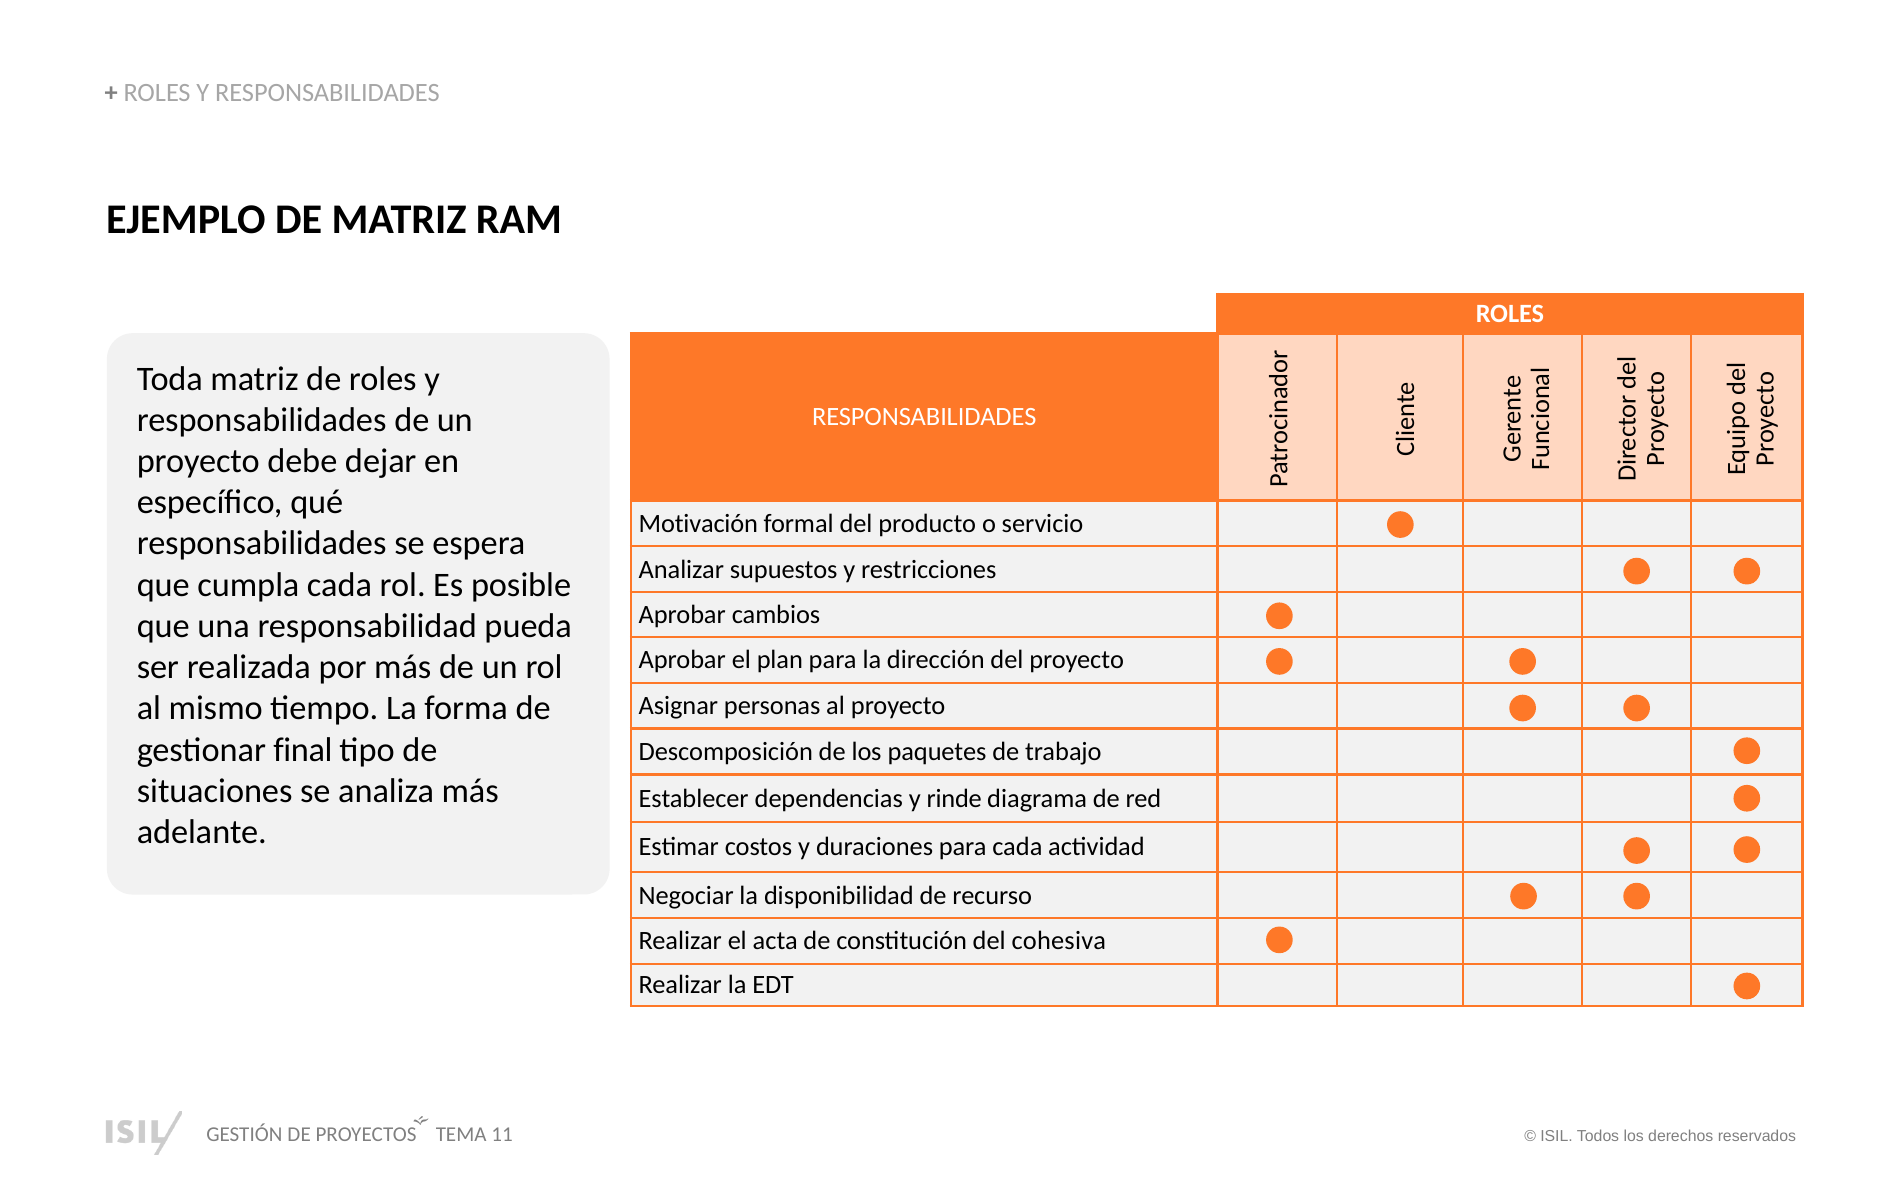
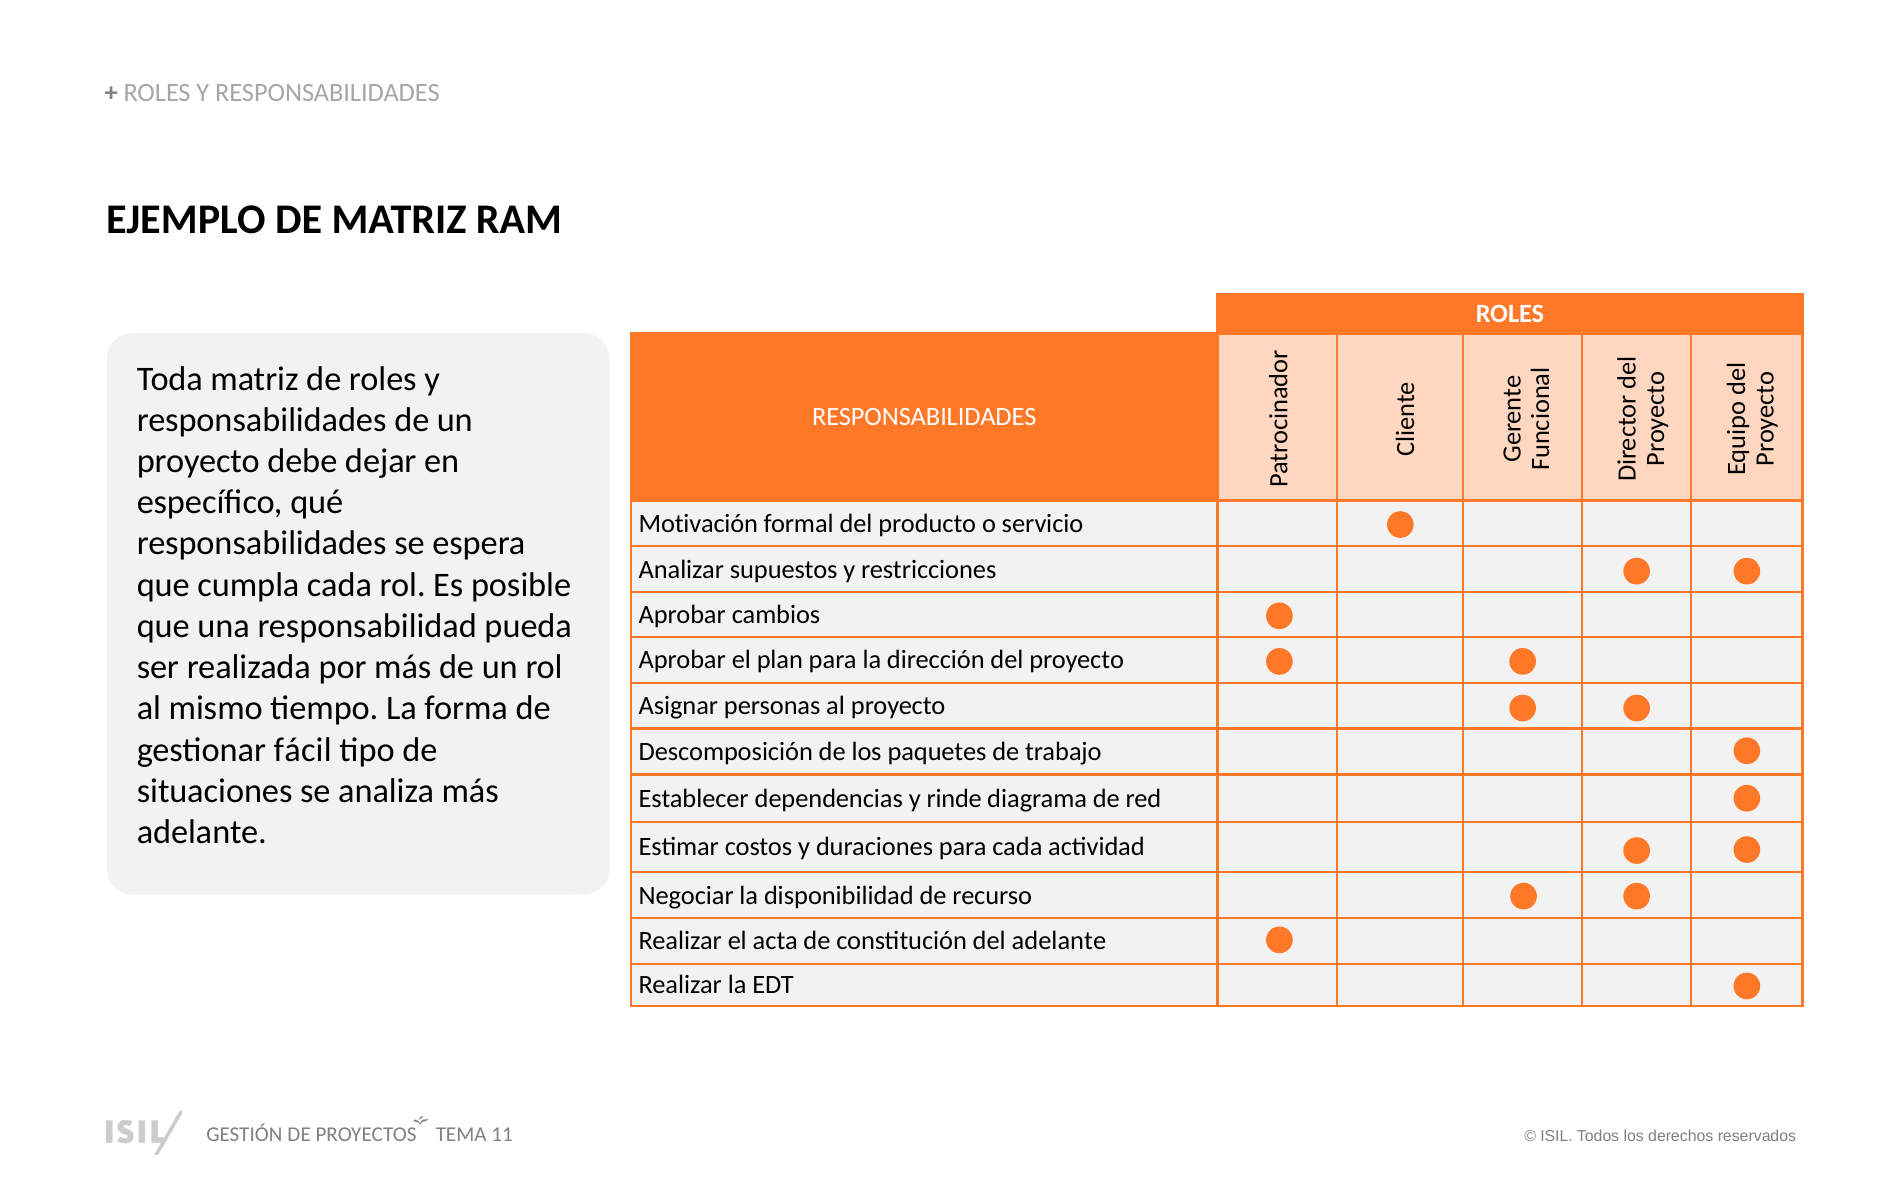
final: final -> fácil (303, 749)
del cohesiva: cohesiva -> adelante (1059, 941)
